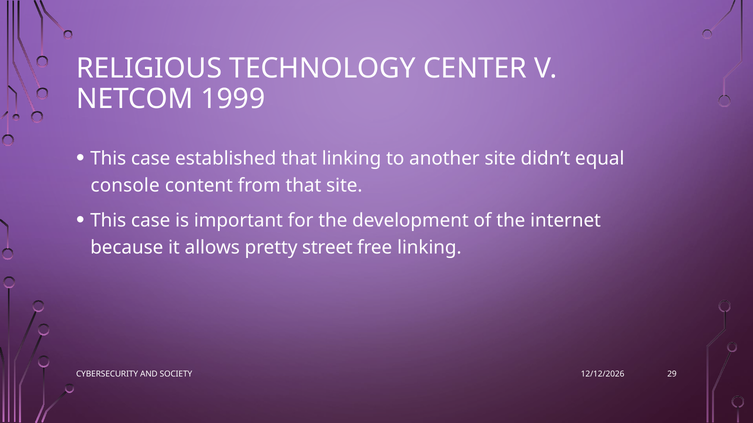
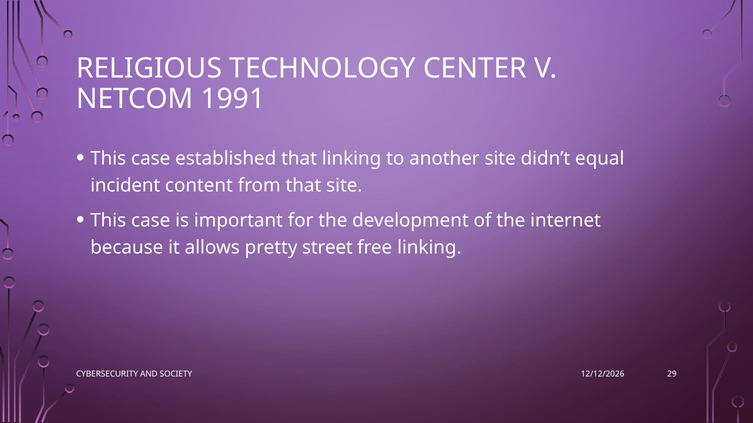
1999: 1999 -> 1991 (233, 99)
console: console -> incident (125, 186)
